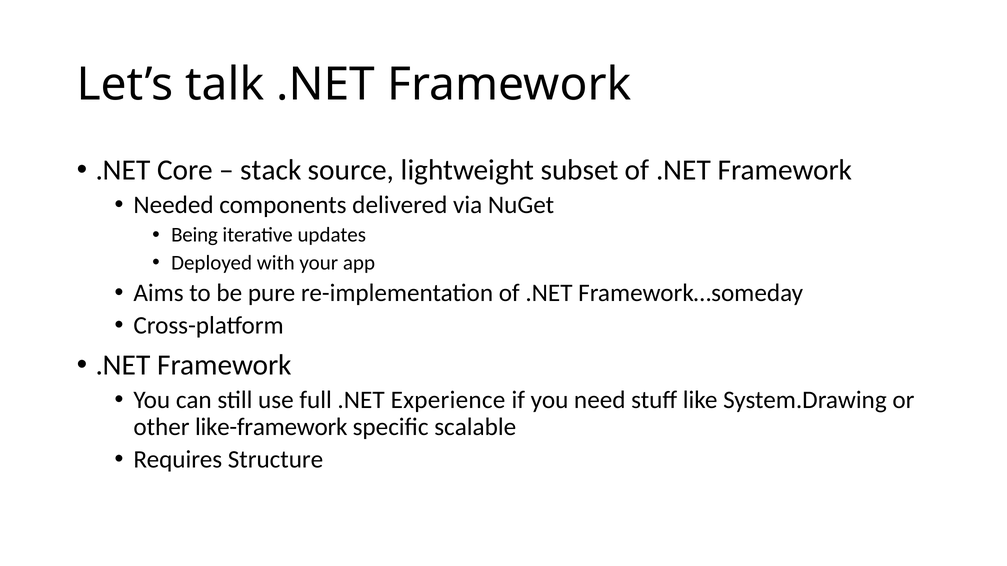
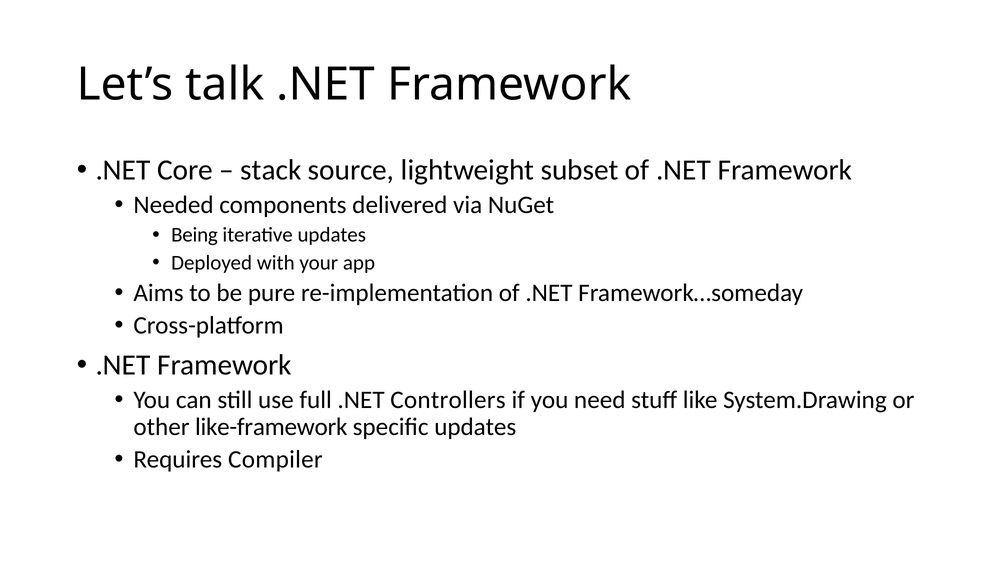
Experience: Experience -> Controllers (448, 400)
specific scalable: scalable -> updates (475, 427)
Structure: Structure -> Compiler (275, 460)
